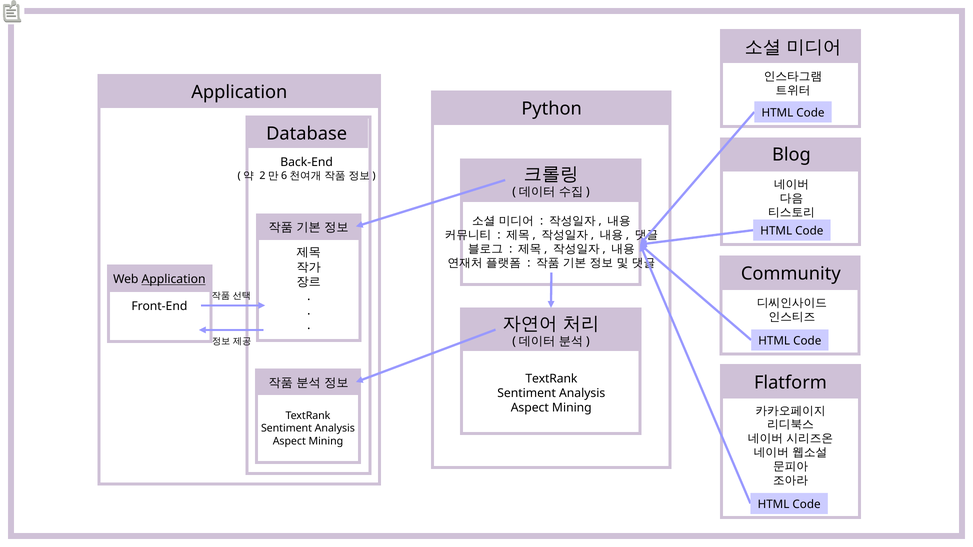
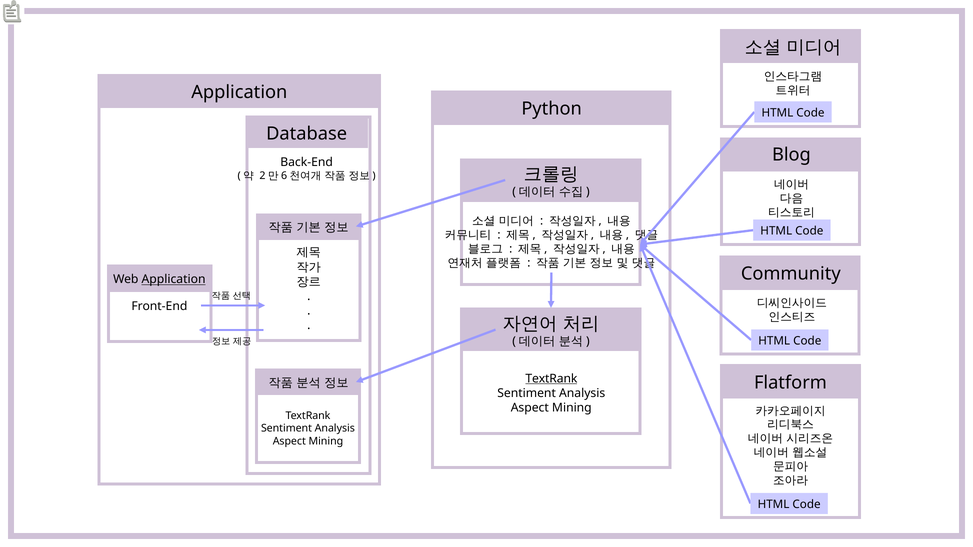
TextRank underline: none -> present (551, 379)
